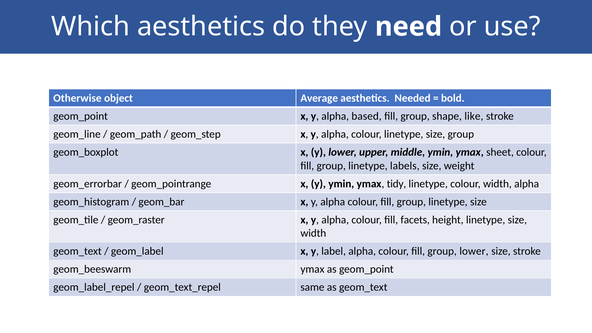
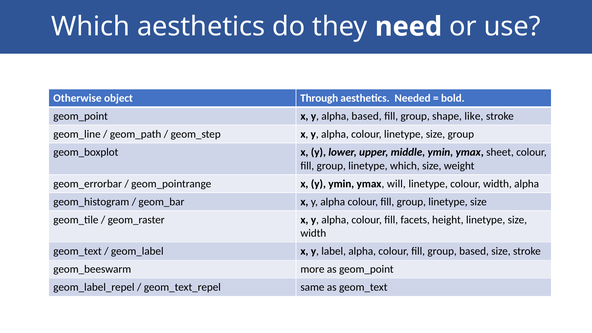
Average: Average -> Through (319, 98)
linetype labels: labels -> which (405, 166)
tidy: tidy -> will (396, 184)
group lower: lower -> based (474, 251)
ymax: ymax -> more (312, 269)
